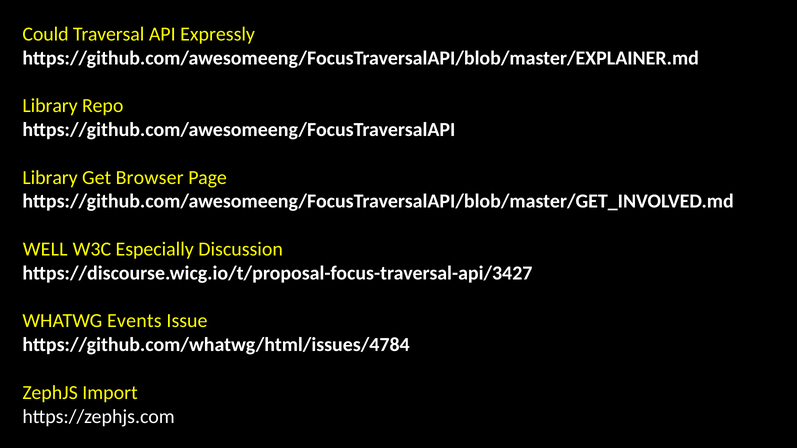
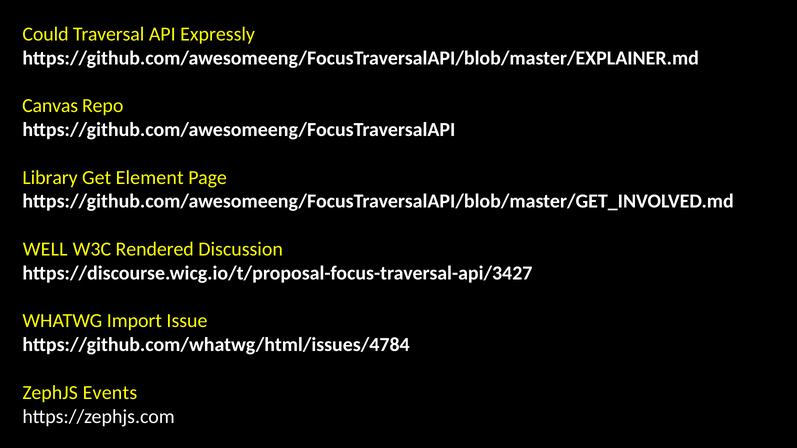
Library: Library -> Canvas (50, 106)
Browser: Browser -> Element (150, 178)
Especially: Especially -> Rendered (155, 249)
Events: Events -> Import (134, 321)
Import: Import -> Events (110, 393)
